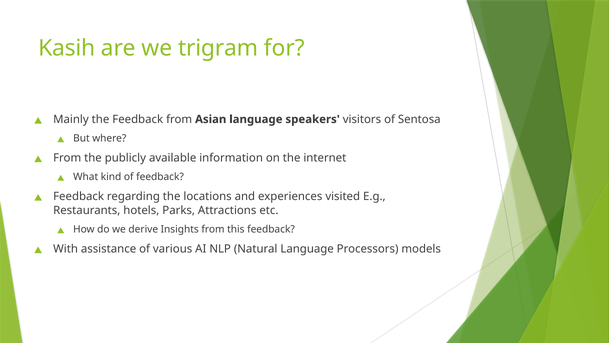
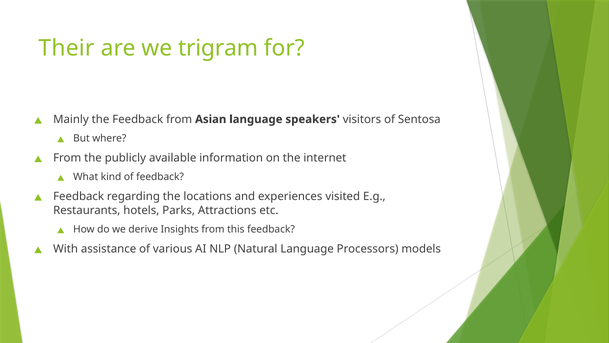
Kasih: Kasih -> Their (66, 48)
